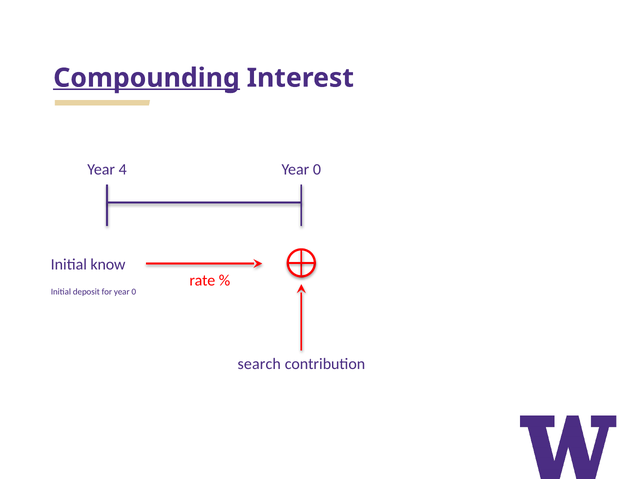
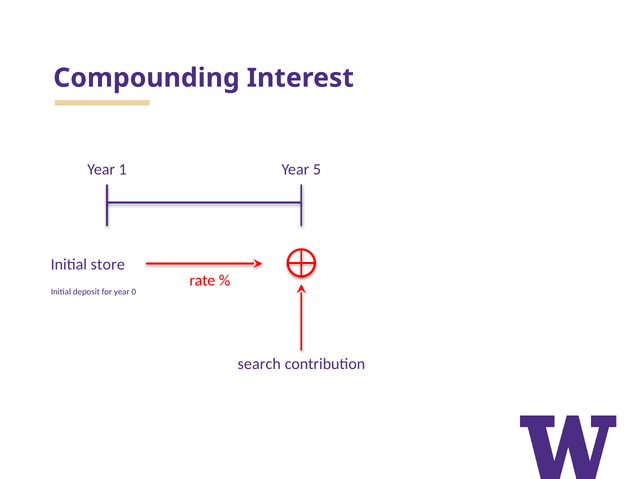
Compounding underline: present -> none (147, 78)
4: 4 -> 1 (123, 170)
0: 0 -> 5 (317, 170)
know: know -> store (108, 265)
